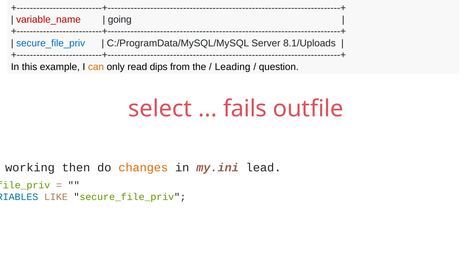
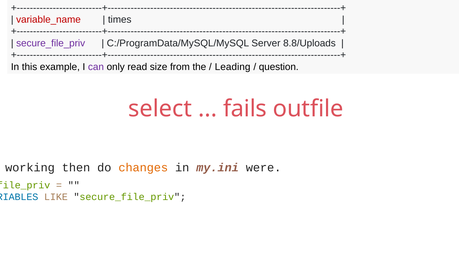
going: going -> times (120, 20)
secure_file_priv colour: blue -> purple (51, 43)
8.1/Uploads: 8.1/Uploads -> 8.8/Uploads (309, 43)
can colour: orange -> purple (96, 67)
dips: dips -> size (159, 67)
lead: lead -> were (264, 168)
